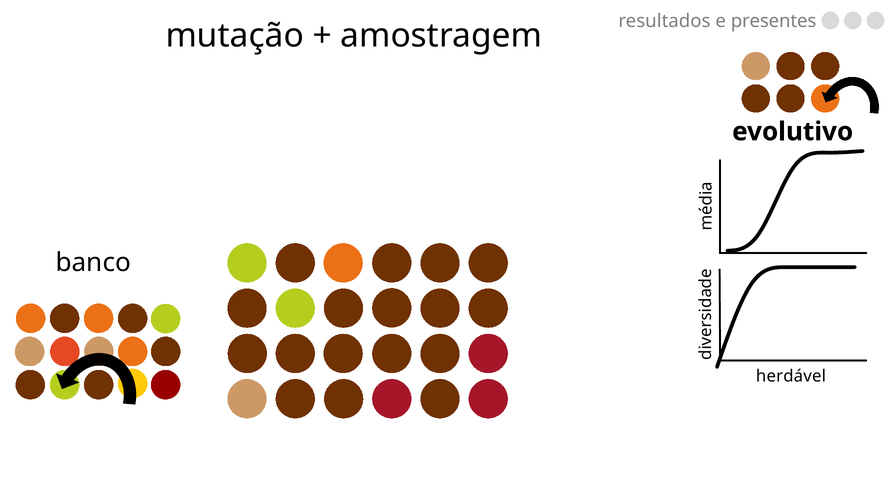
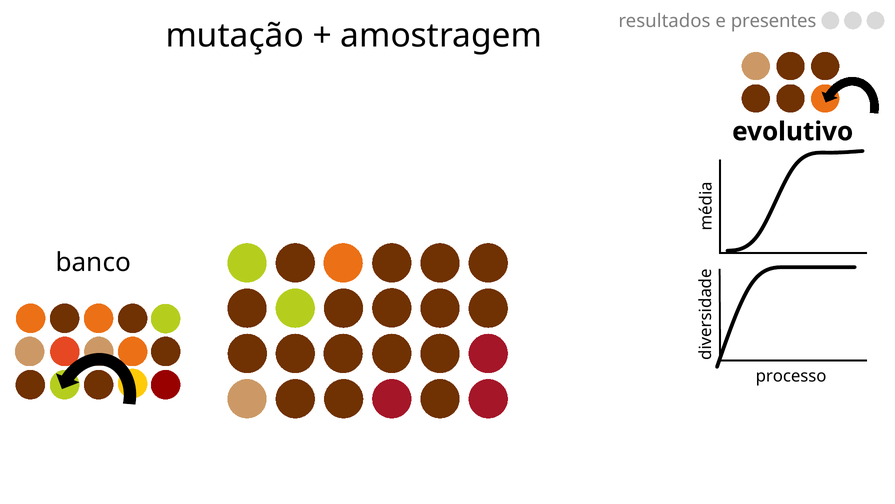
herdável: herdável -> processo (791, 376)
